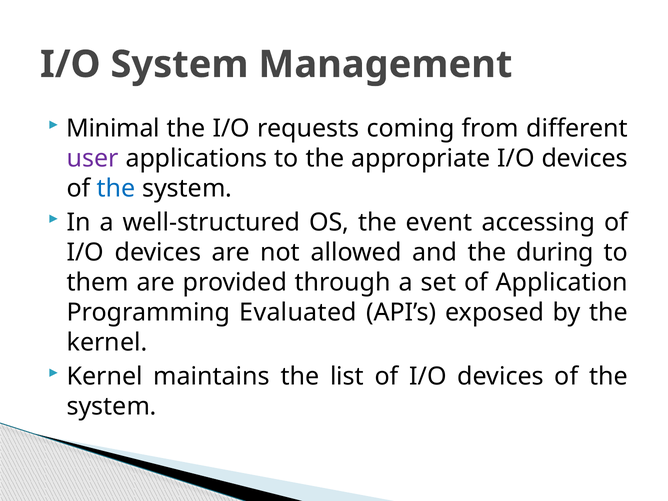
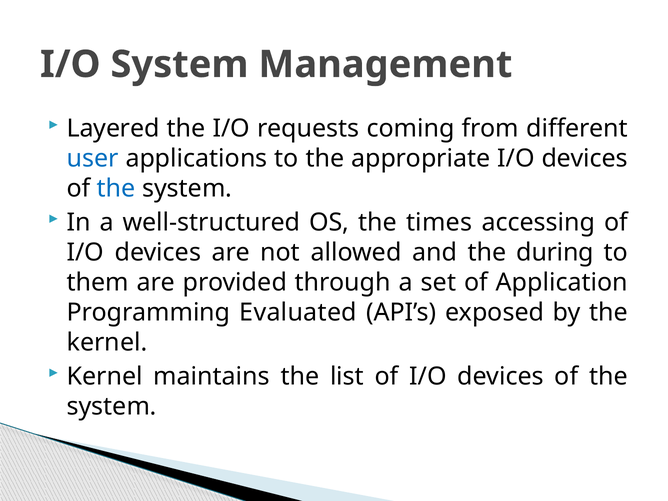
Minimal: Minimal -> Layered (113, 128)
user colour: purple -> blue (93, 158)
event: event -> times (439, 222)
